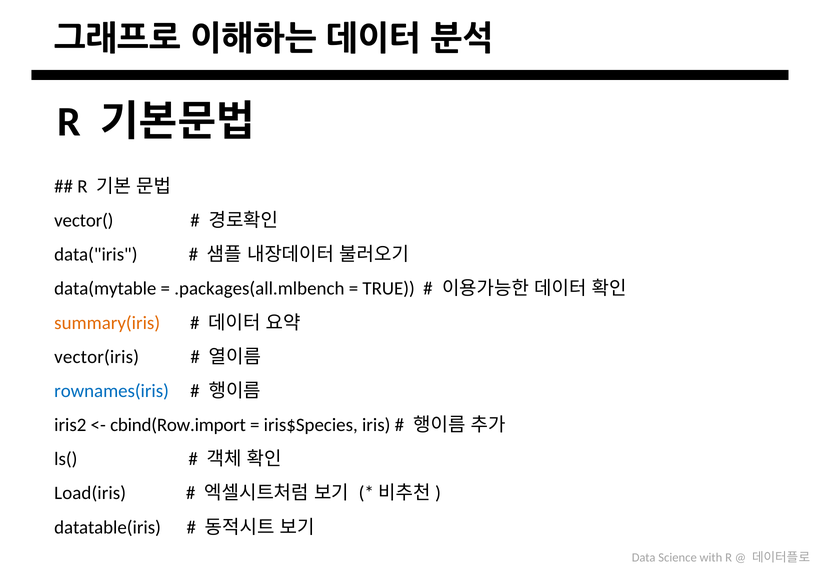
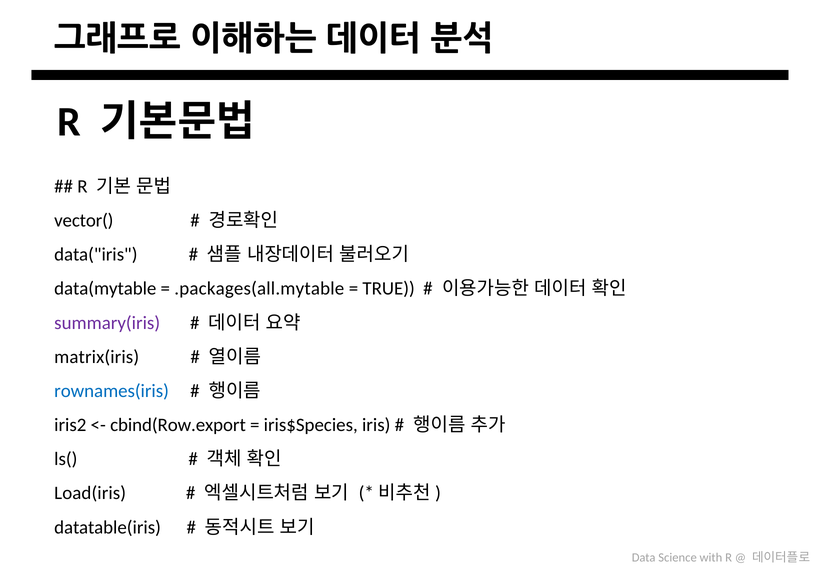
.packages(all.mlbench: .packages(all.mlbench -> .packages(all.mytable (259, 289)
summary(iris colour: orange -> purple (107, 323)
vector(iris: vector(iris -> matrix(iris (97, 357)
cbind(Row.import: cbind(Row.import -> cbind(Row.export (178, 425)
